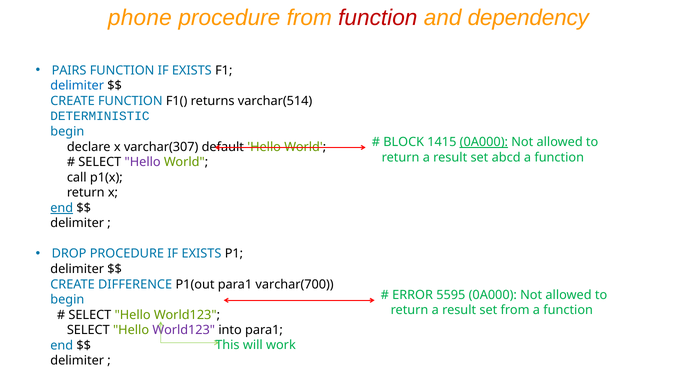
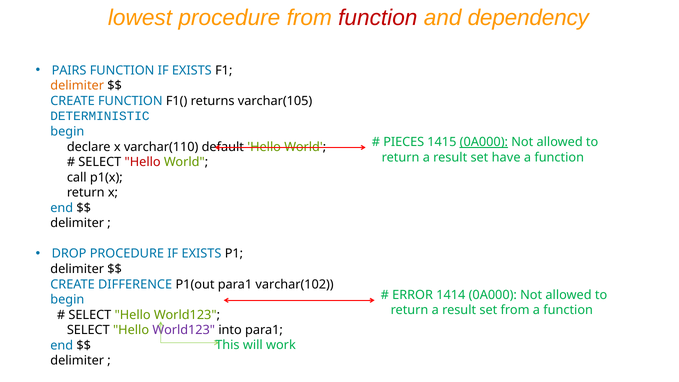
phone: phone -> lowest (140, 18)
delimiter colour: blue -> orange (77, 86)
varchar(514: varchar(514 -> varchar(105 (275, 101)
BLOCK: BLOCK -> PIECES (404, 142)
varchar(307: varchar(307 -> varchar(110 (161, 147)
abcd: abcd -> have (506, 157)
Hello colour: purple -> red (143, 162)
end underline: present -> none (62, 208)
varchar(700: varchar(700 -> varchar(102 (295, 284)
5595: 5595 -> 1414 (451, 295)
